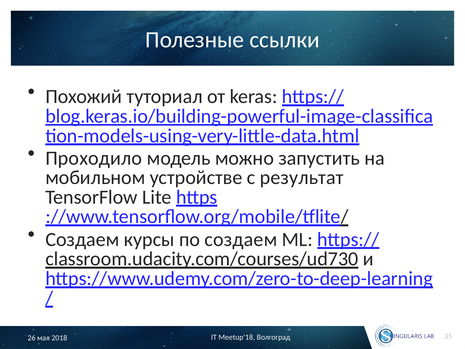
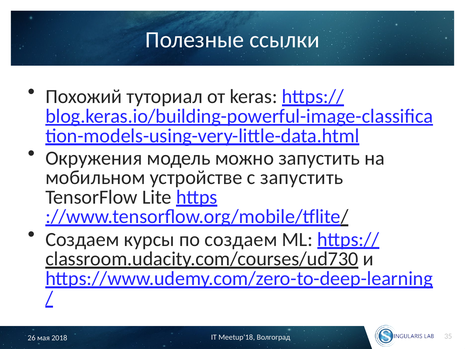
Проходило: Проходило -> Окружения (94, 158)
с результат: результат -> запустить (302, 177)
